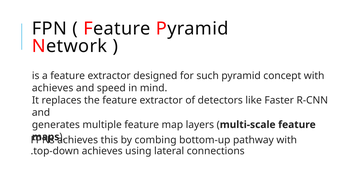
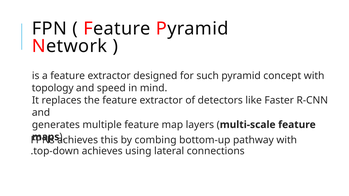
achieves: achieves -> topology (53, 88)
